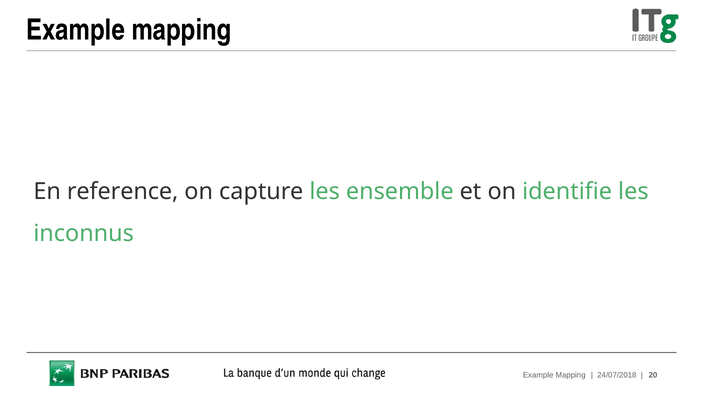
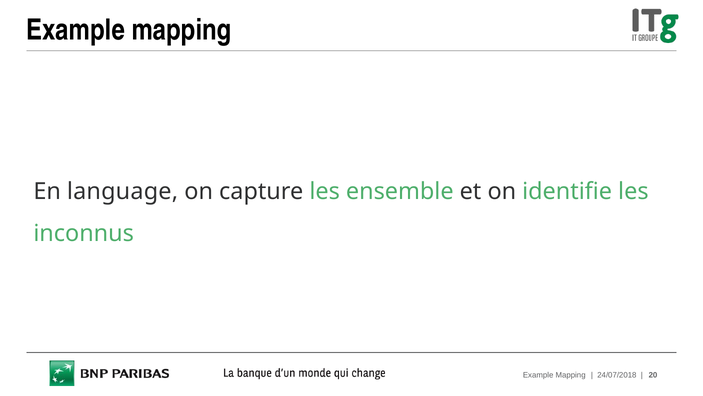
reference: reference -> language (122, 191)
